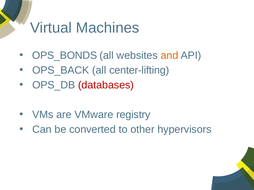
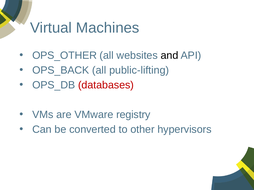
OPS_BONDS: OPS_BONDS -> OPS_OTHER (65, 56)
and colour: orange -> black (169, 56)
center-lifting: center-lifting -> public-lifting (139, 70)
